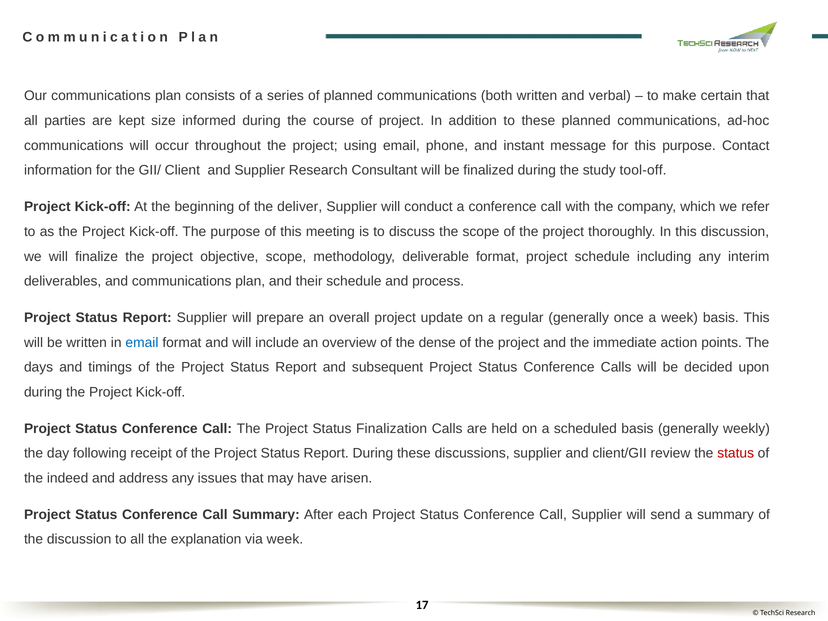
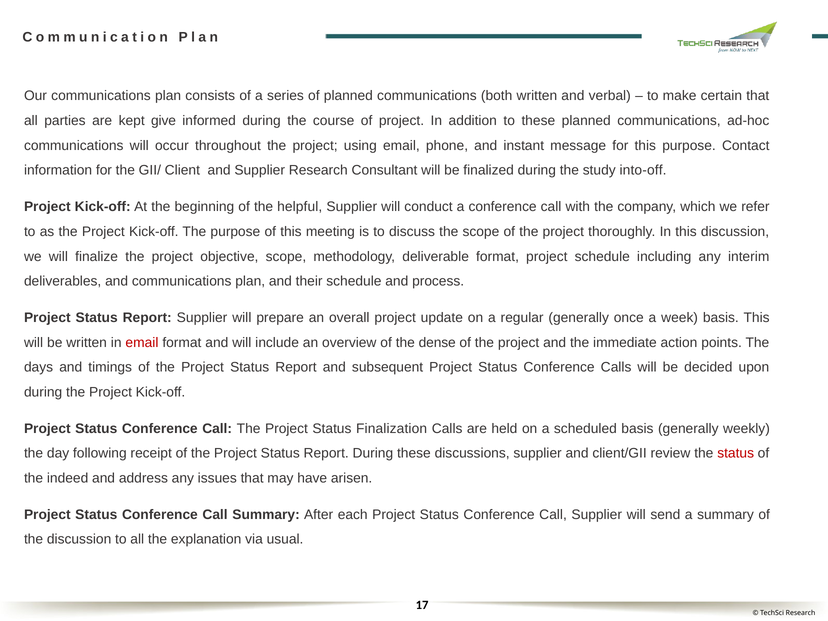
size: size -> give (164, 121)
tool-off: tool-off -> into-off (643, 170)
deliver: deliver -> helpful (300, 207)
email colour: blue -> red (142, 342)
via week: week -> usual (285, 539)
